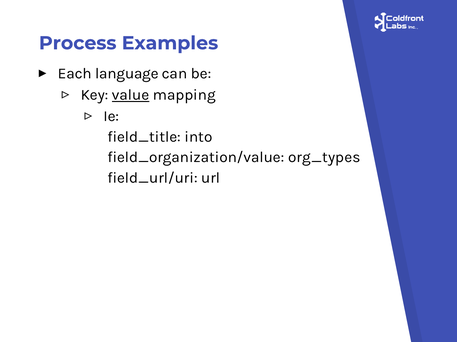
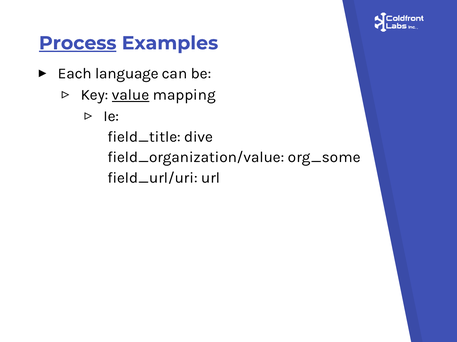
Process underline: none -> present (78, 43)
into: into -> dive (199, 137)
org_types: org_types -> org_some (324, 158)
